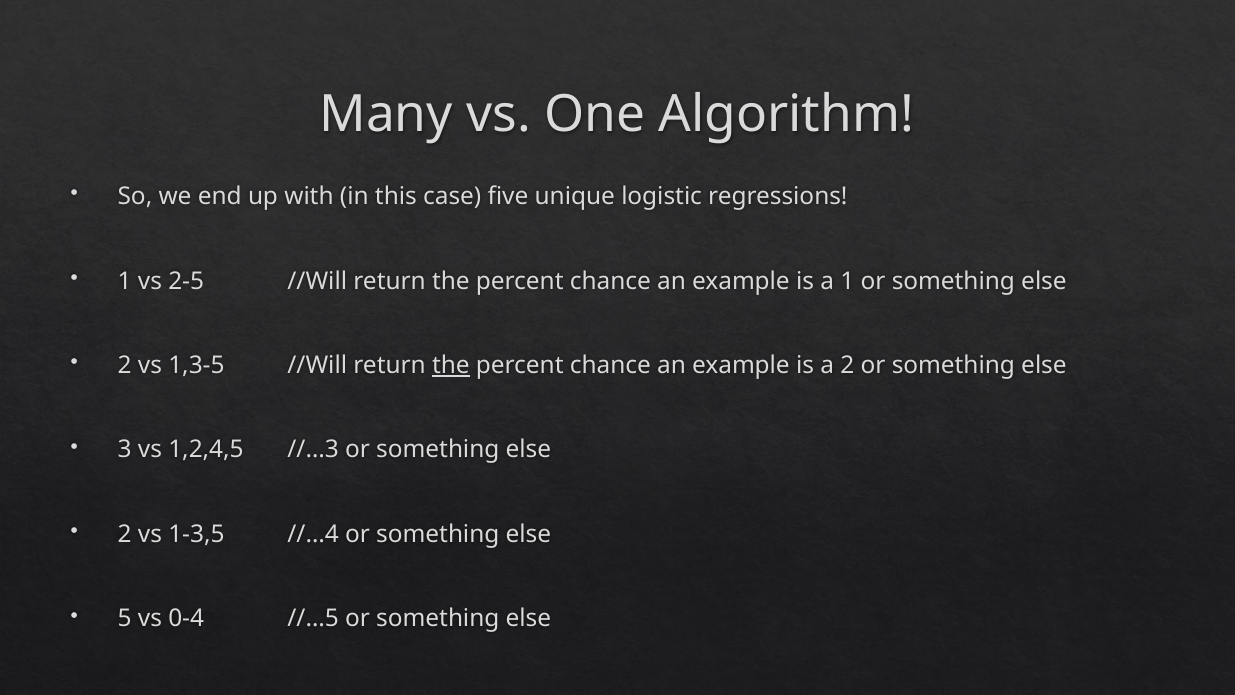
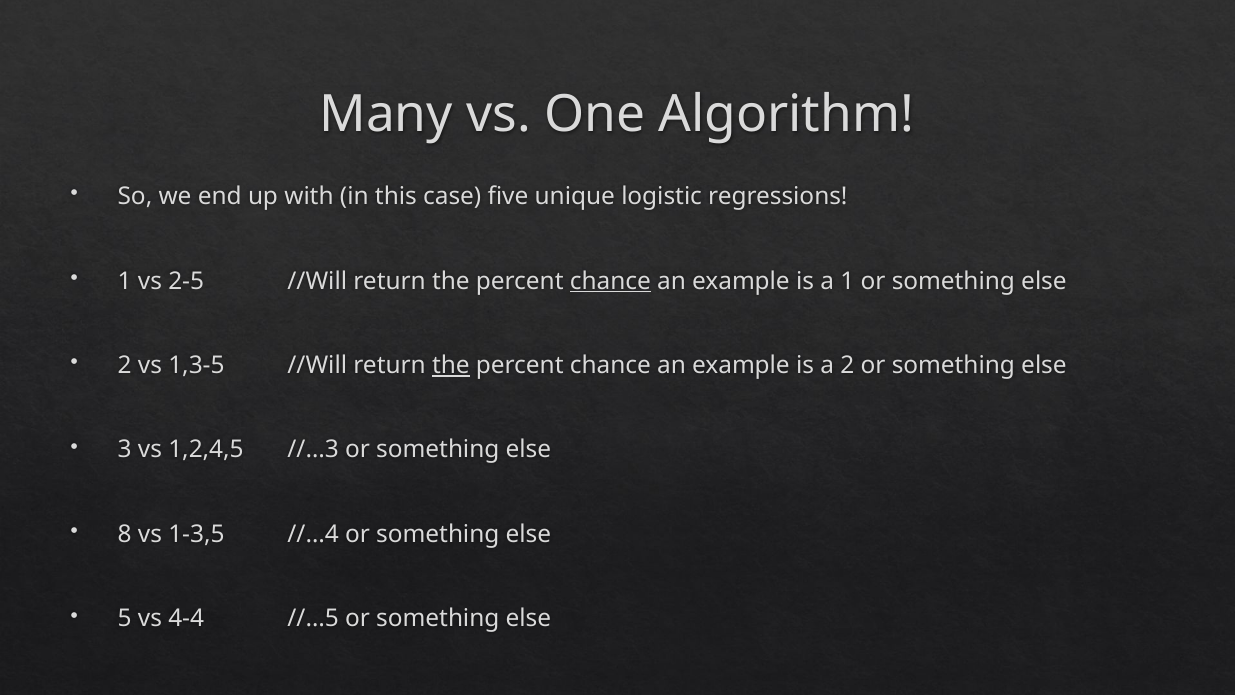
chance underline: none -> present (610, 281)
2: 2 -> 8 (125, 534)
0-4: 0-4 -> 4-4 (186, 618)
